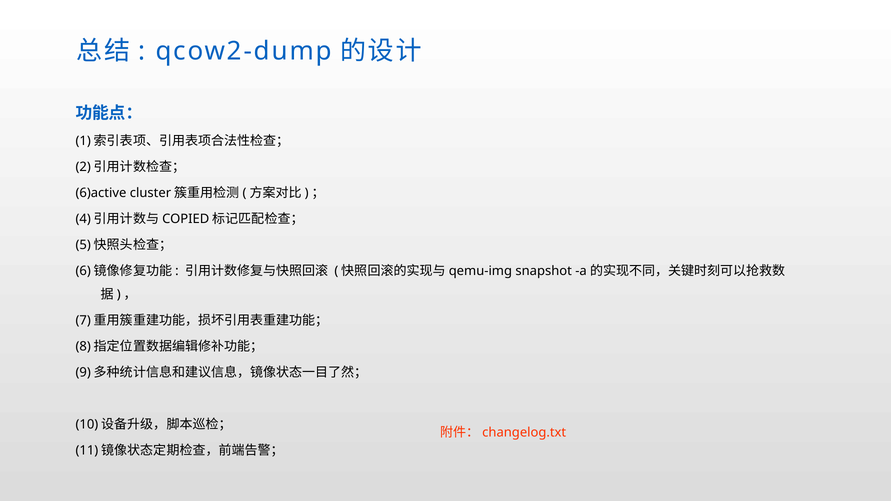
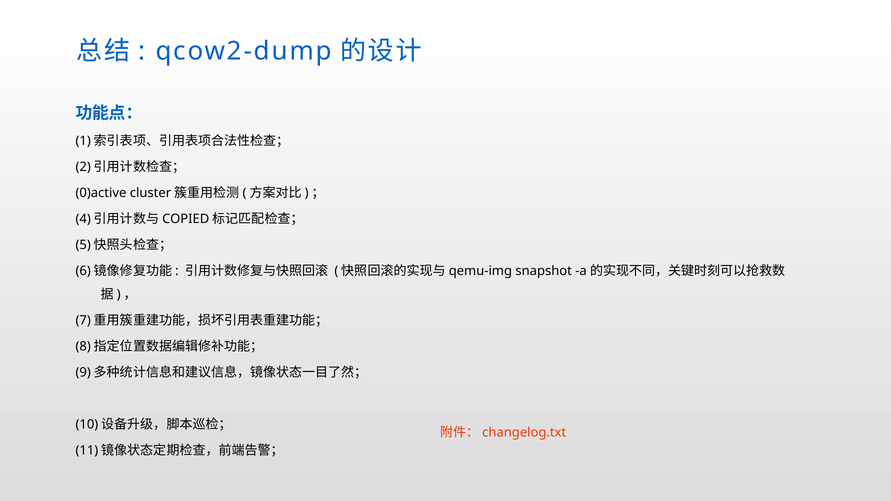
6)active: 6)active -> 0)active (101, 193)
